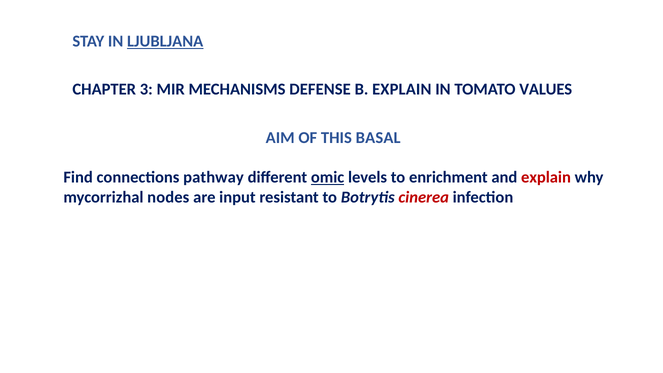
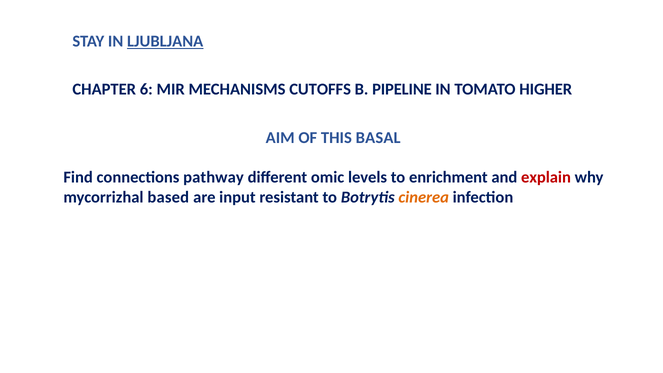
3: 3 -> 6 (146, 89)
DEFENSE: DEFENSE -> CUTOFFS (320, 89)
B EXPLAIN: EXPLAIN -> PIPELINE (402, 89)
VALUES: VALUES -> HIGHER (546, 89)
omic underline: present -> none (328, 177)
nodes: nodes -> based (168, 197)
cinerea colour: red -> orange (424, 197)
